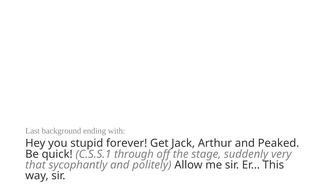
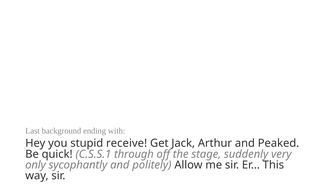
forever: forever -> receive (127, 143)
that: that -> only (36, 165)
